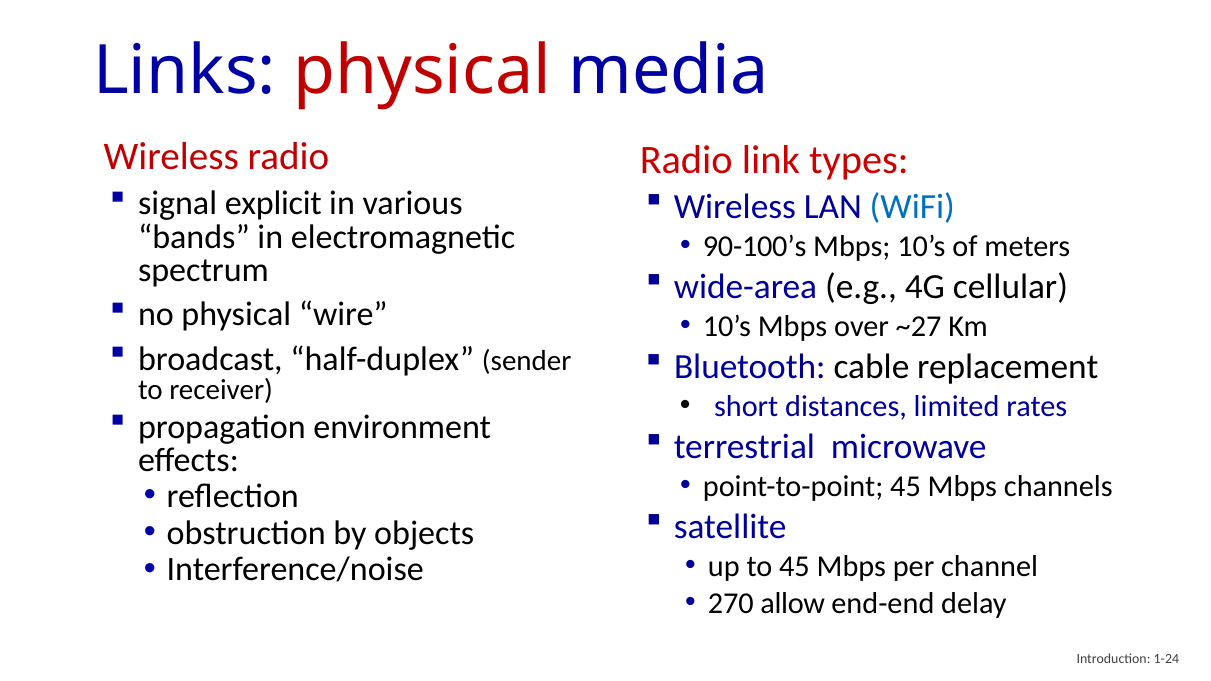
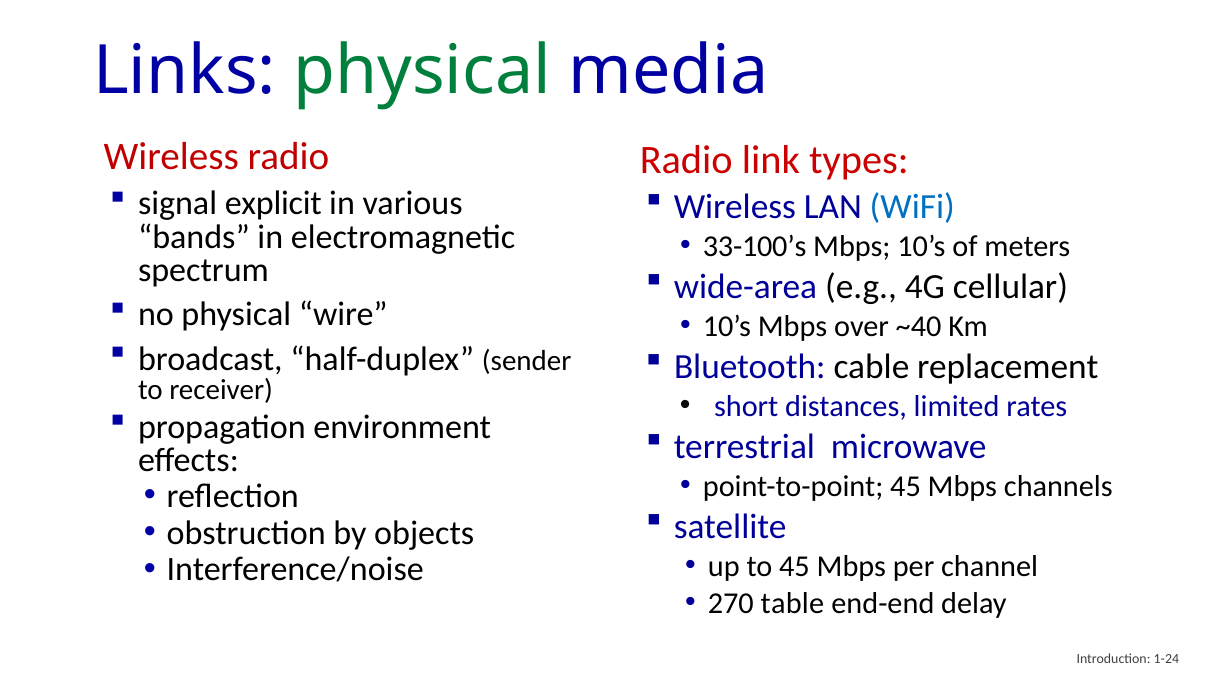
physical colour: red -> green (422, 71)
90-100’s: 90-100’s -> 33-100’s (755, 246)
~27: ~27 -> ~40 (919, 326)
allow: allow -> table (792, 603)
